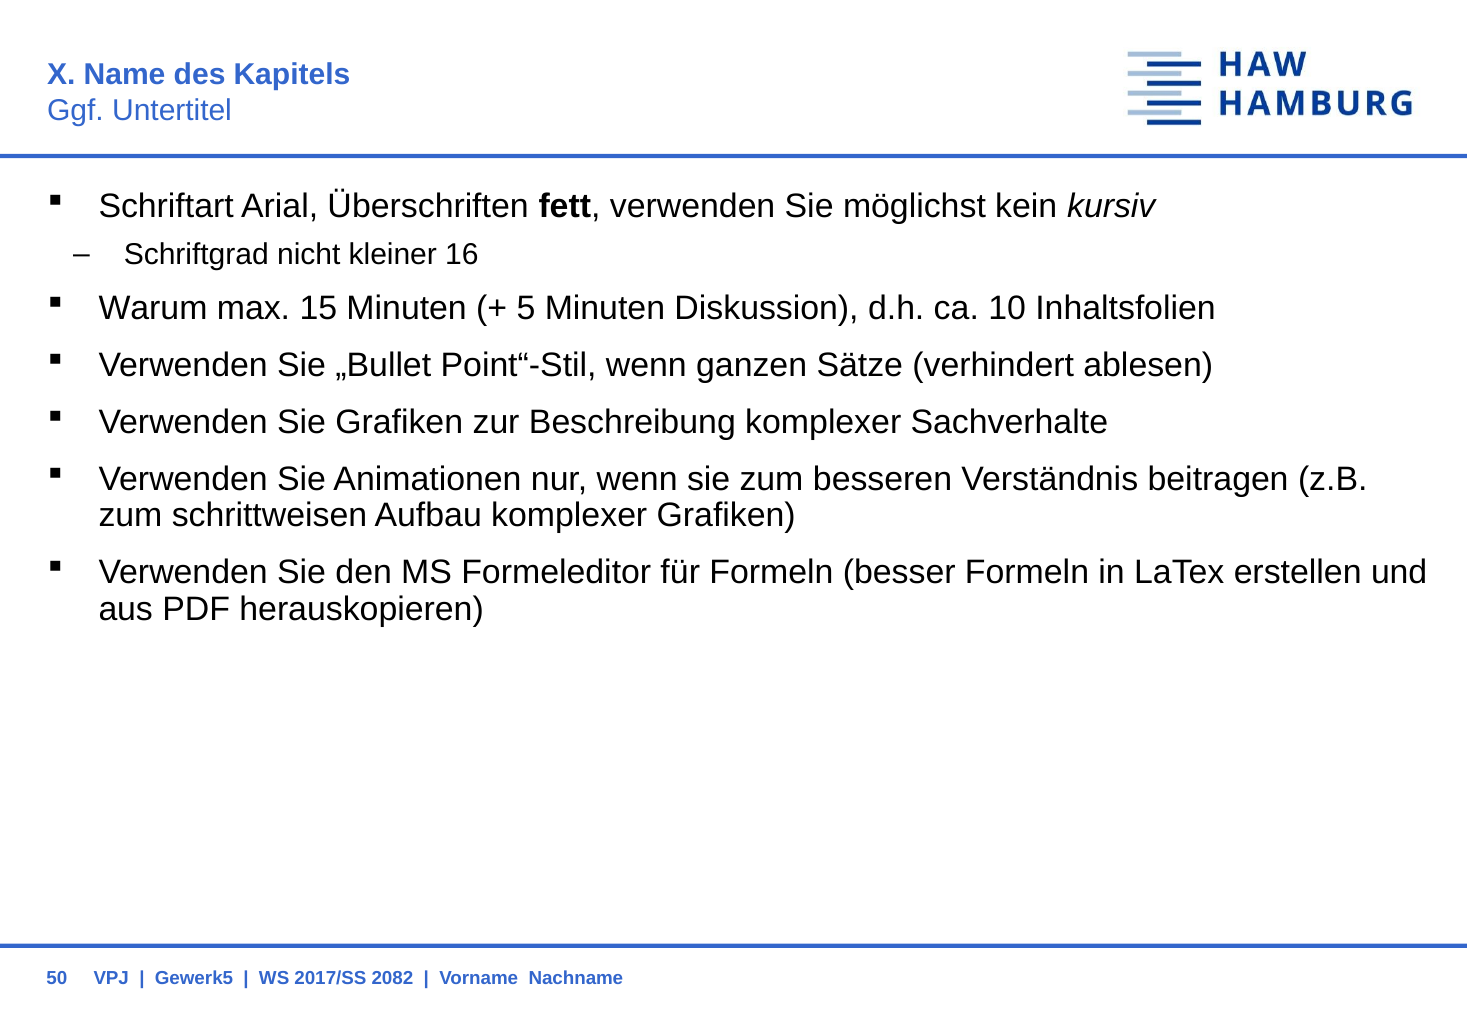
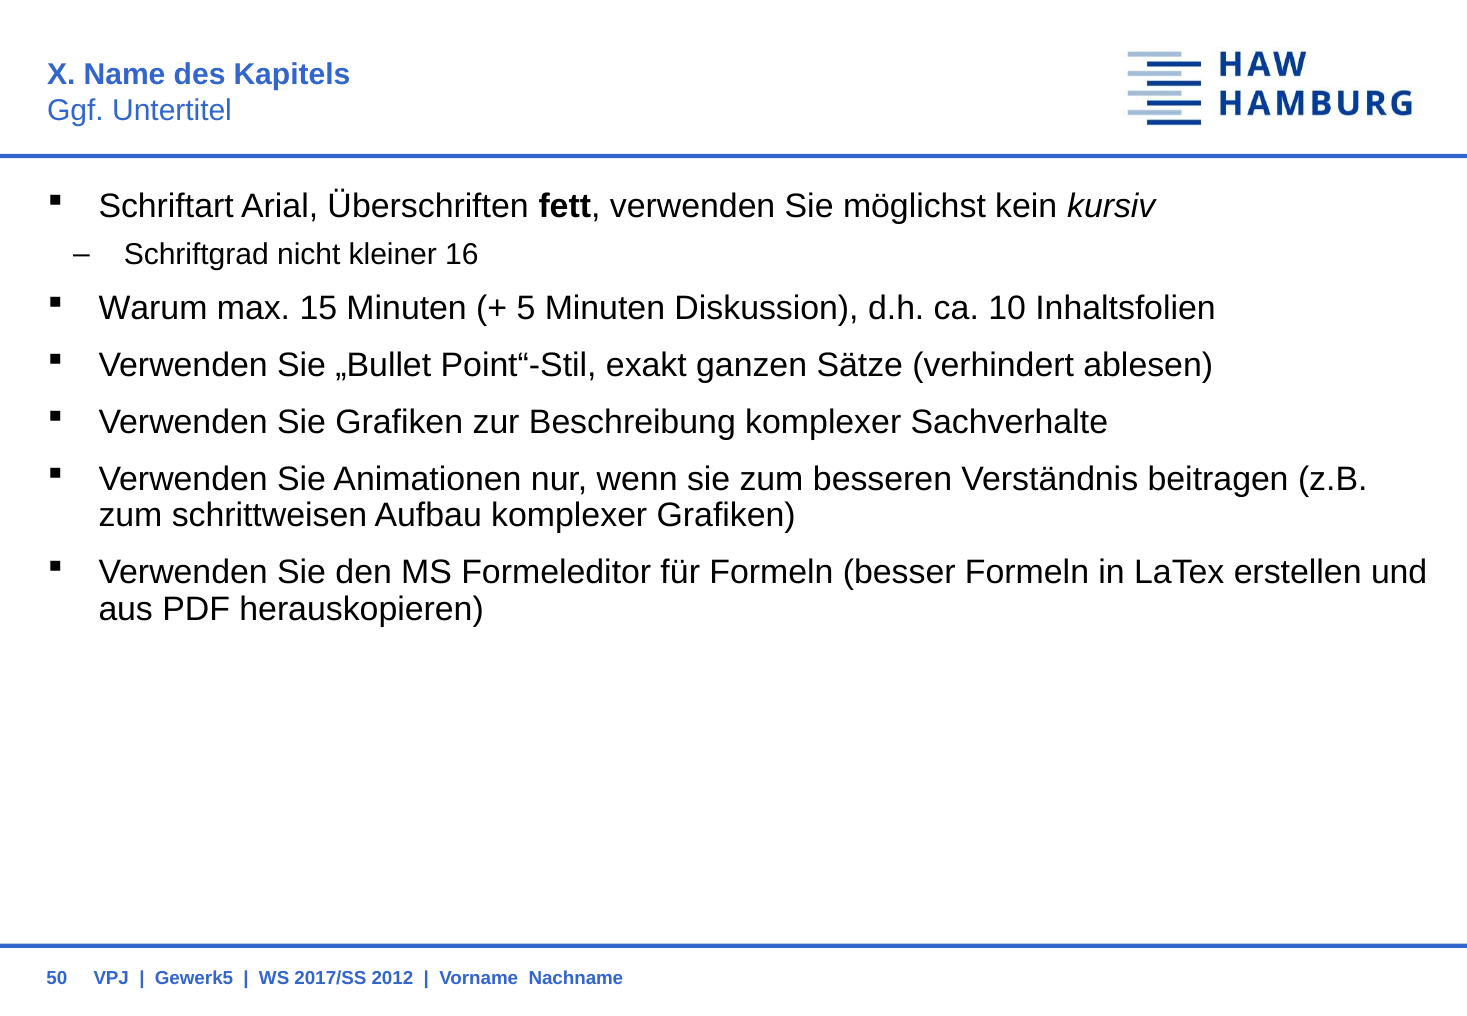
Point“-Stil wenn: wenn -> exakt (646, 365)
2082: 2082 -> 2012 (392, 978)
